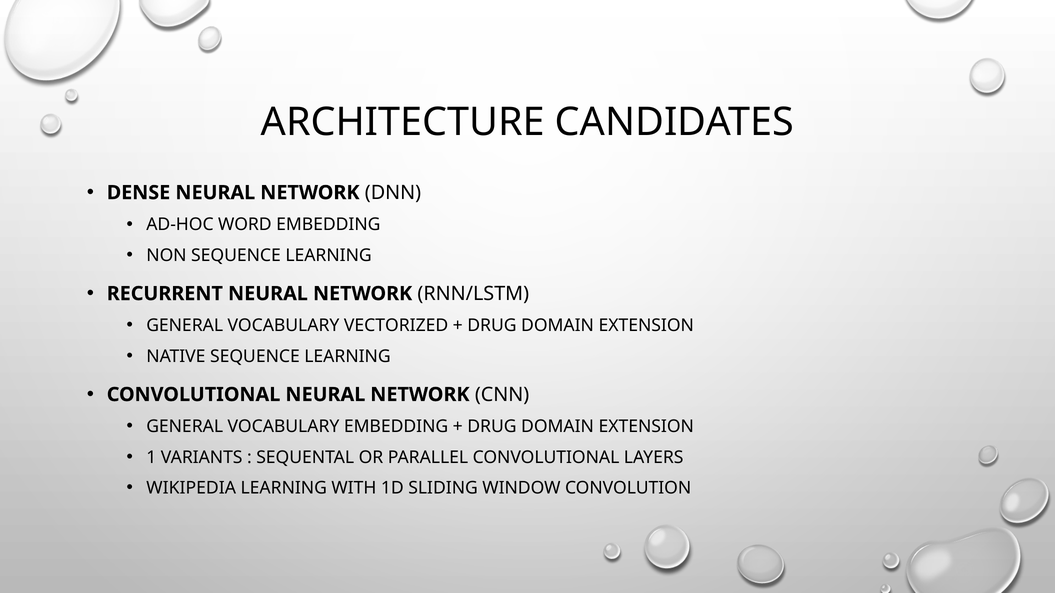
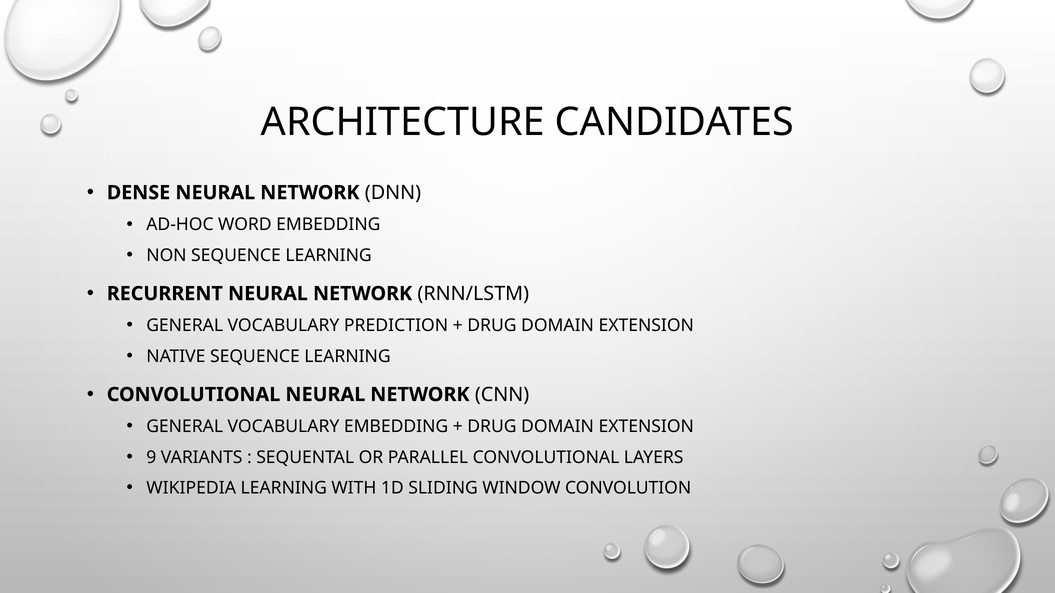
VECTORIZED: VECTORIZED -> PREDICTION (396, 326)
1: 1 -> 9 (151, 458)
